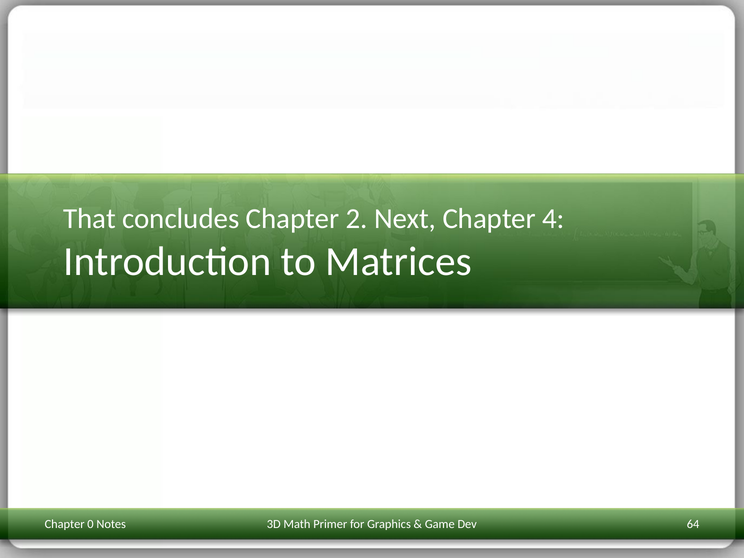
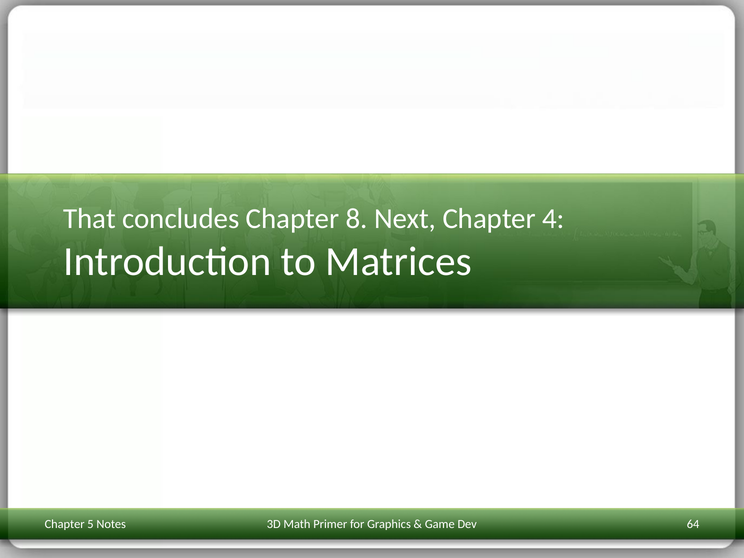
2: 2 -> 8 (357, 219)
0: 0 -> 5 (90, 524)
